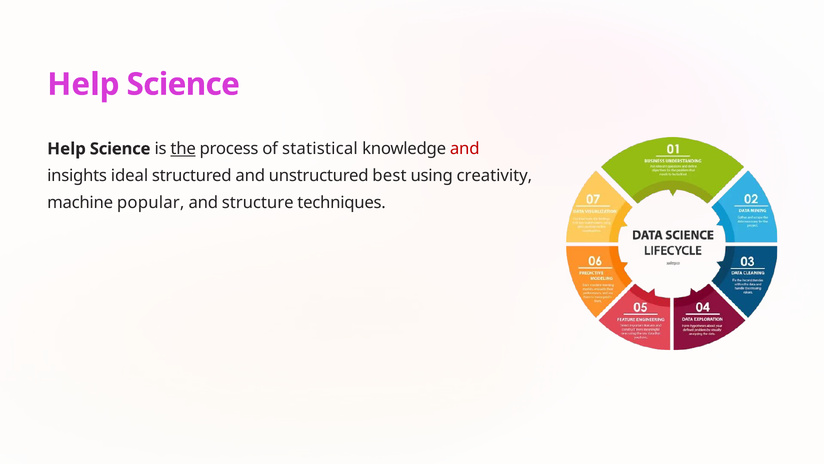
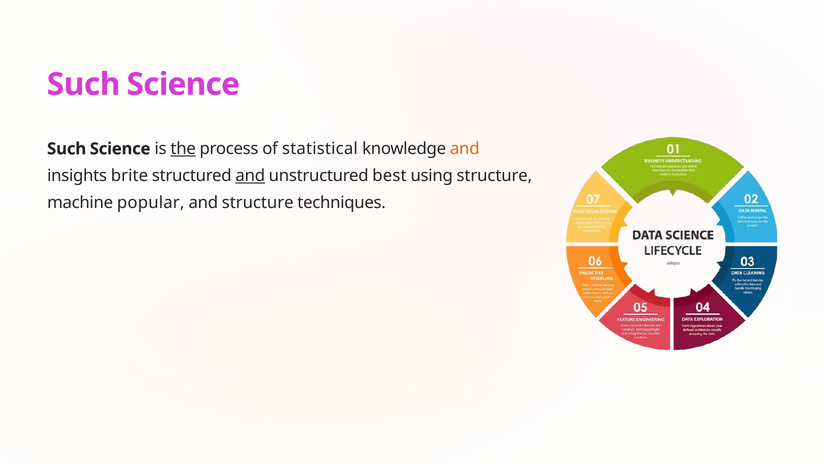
Help: Help -> Such (84, 84)
Help: Help -> Such (67, 149)
and colour: red -> orange (465, 149)
ideal: ideal -> brite (129, 175)
and underline: none -> present (250, 175)
using creativity: creativity -> structure (494, 175)
